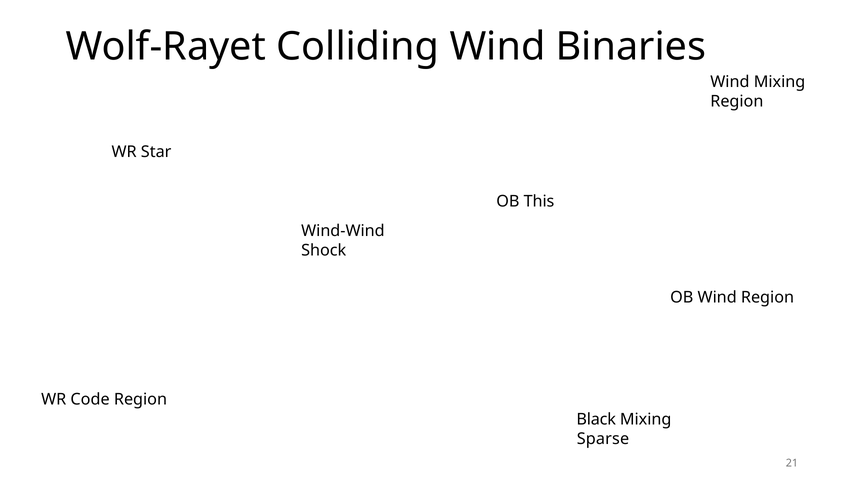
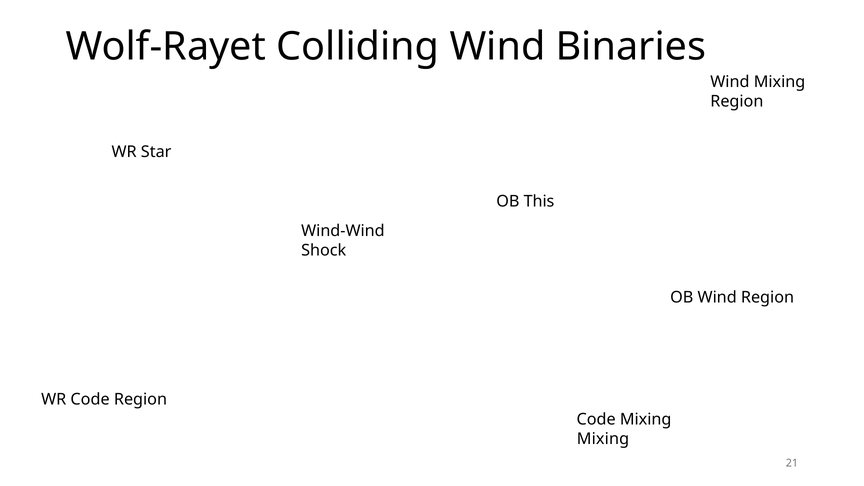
Black: Black -> Code (596, 419)
Sparse: Sparse -> Mixing (603, 439)
